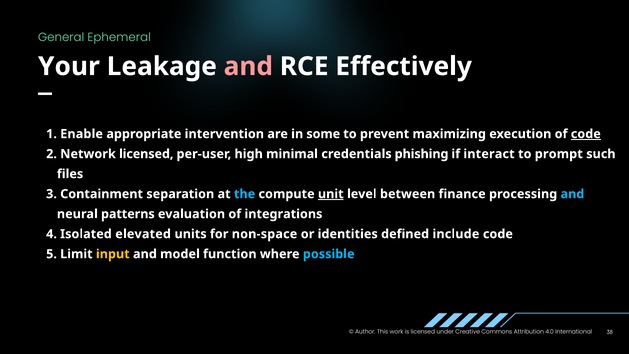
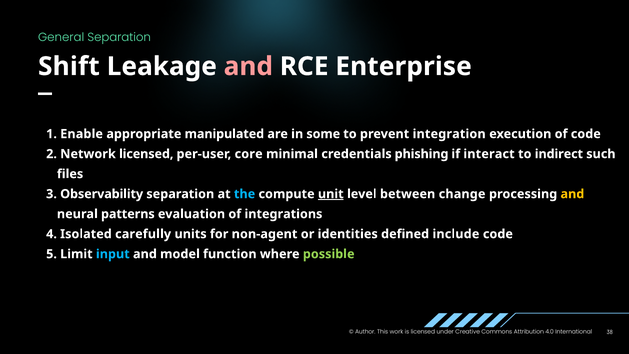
General Ephemeral: Ephemeral -> Separation (119, 37)
Your: Your -> Shift (69, 66)
Effectively: Effectively -> Enterprise (404, 66)
intervention: intervention -> manipulated (224, 134)
maximizing: maximizing -> integration (449, 134)
code underline: present -> none (586, 134)
high: high -> core (249, 154)
prompt: prompt -> indirect (559, 154)
Containment: Containment -> Observability (102, 194)
finance: finance -> change (462, 194)
and colour: light blue -> yellow (572, 194)
elevated: elevated -> carefully (143, 234)
non-space: non-space -> non-agent (265, 234)
input colour: yellow -> light blue (113, 254)
possible colour: light blue -> light green (329, 254)
